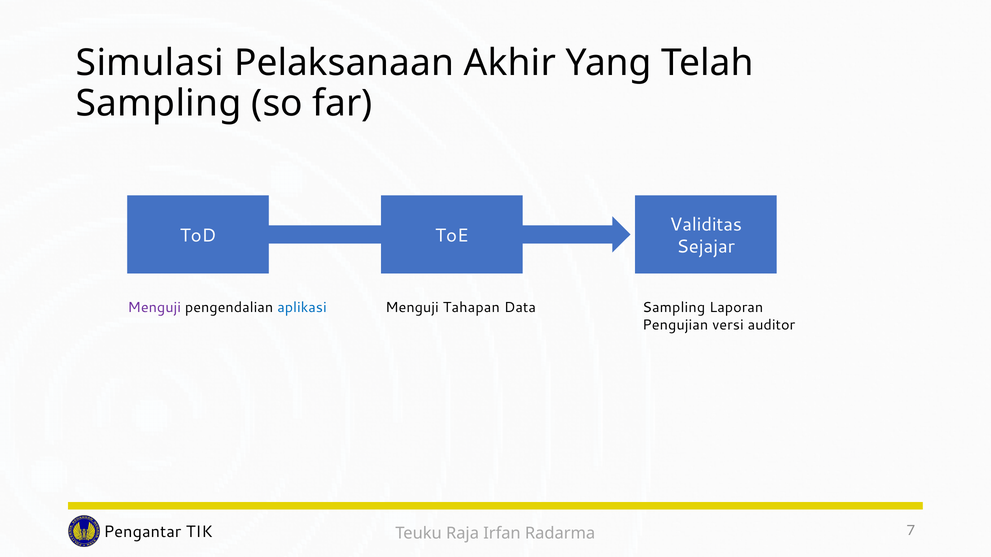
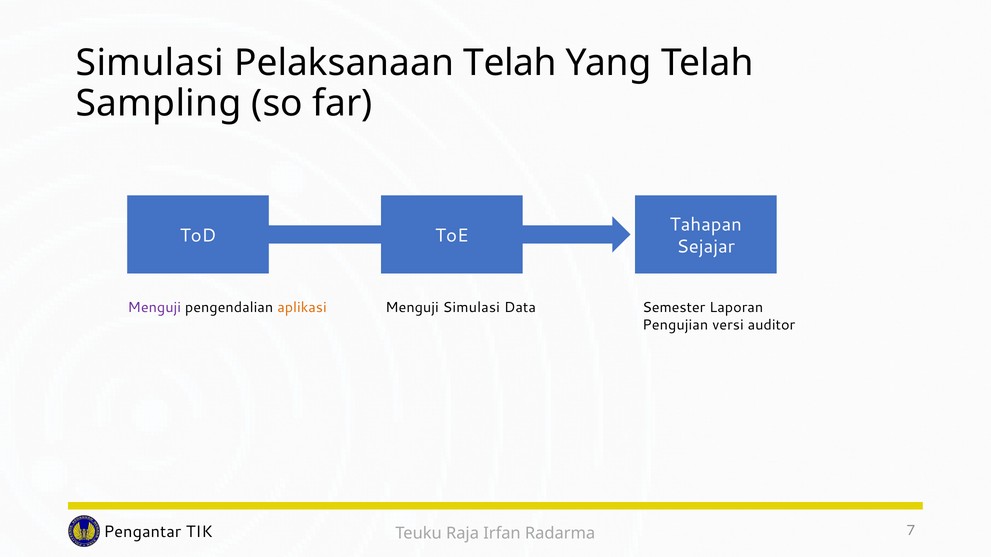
Pelaksanaan Akhir: Akhir -> Telah (510, 63)
Validitas: Validitas -> Tahapan (706, 225)
aplikasi colour: blue -> orange (302, 308)
Menguji Tahapan: Tahapan -> Simulasi (471, 308)
Data Sampling: Sampling -> Semester (674, 308)
